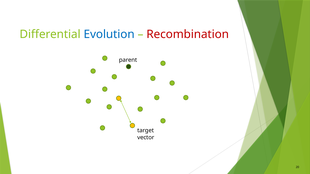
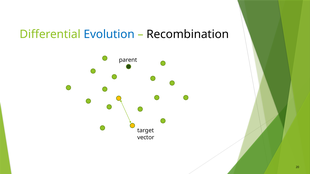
Recombination colour: red -> black (188, 34)
